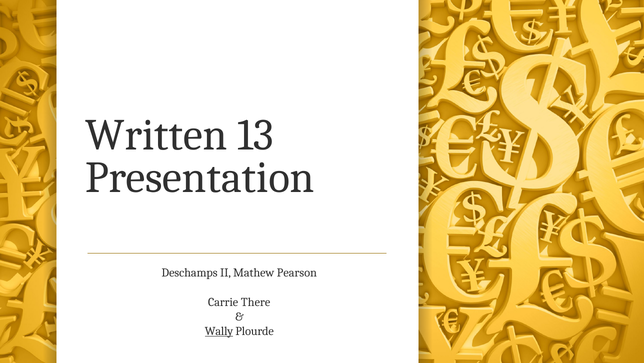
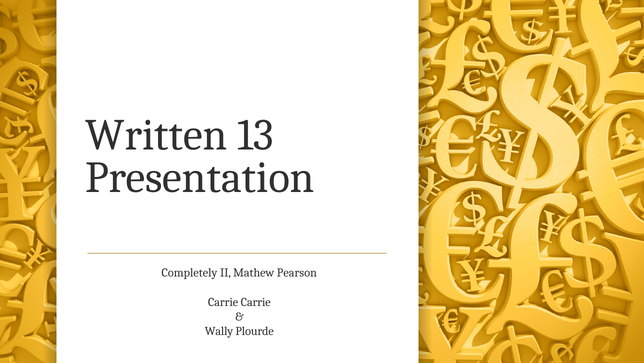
Deschamps: Deschamps -> Completely (190, 272)
Carrie There: There -> Carrie (256, 301)
Wally underline: present -> none (219, 330)
